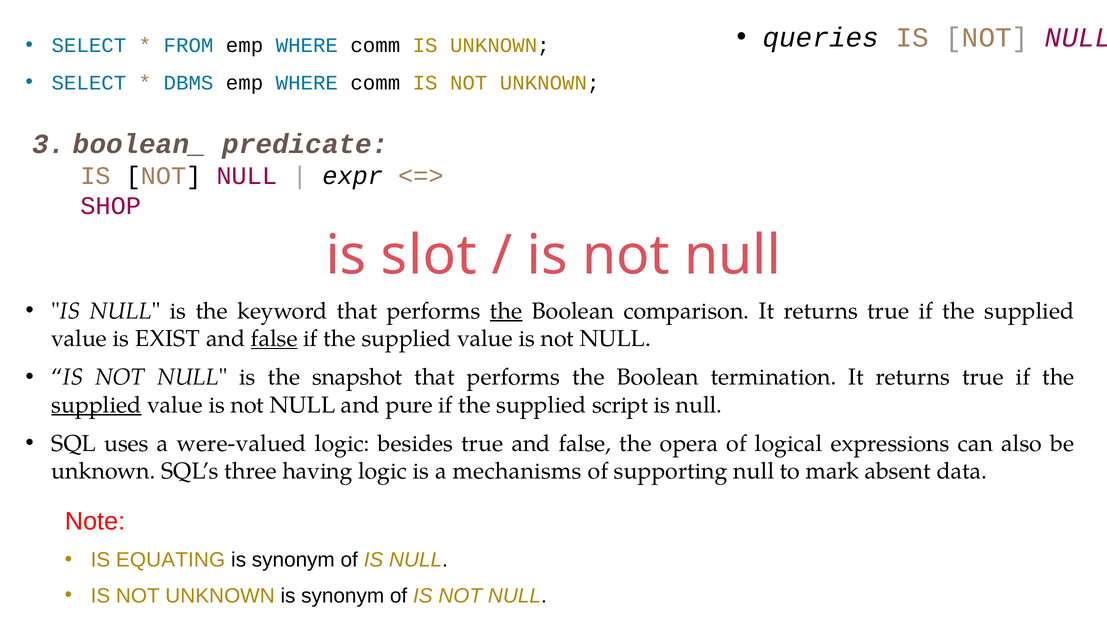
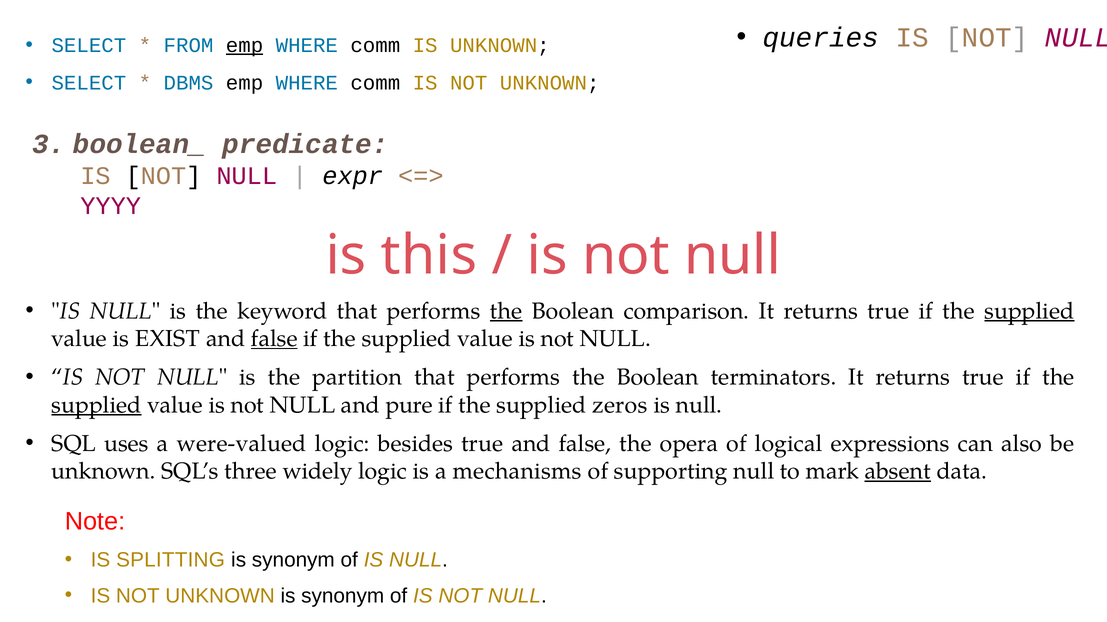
emp underline: none -> present (245, 45)
SHOP: SHOP -> YYYY (111, 206)
slot: slot -> this (429, 256)
supplied underline: none -> present (1029, 311)
snapshot: snapshot -> partition (357, 378)
termination: termination -> terminators (774, 378)
script: script -> zeros (620, 405)
having: having -> widely (318, 472)
absent underline: none -> present (898, 472)
EQUATING: EQUATING -> SPLITTING (171, 560)
